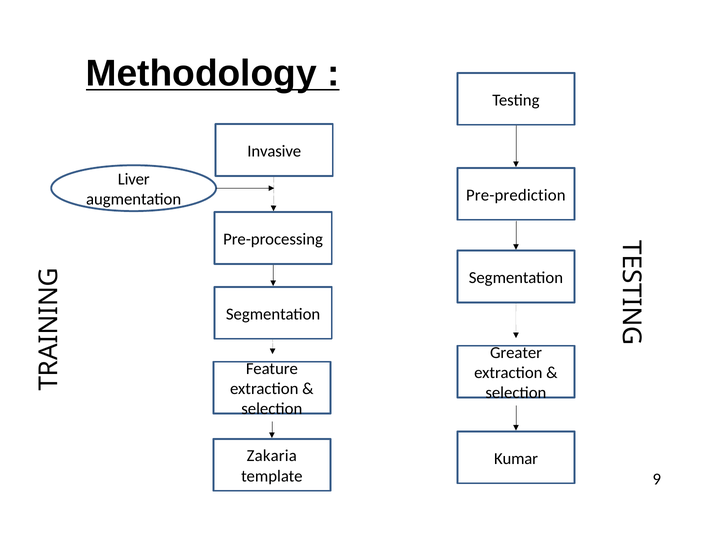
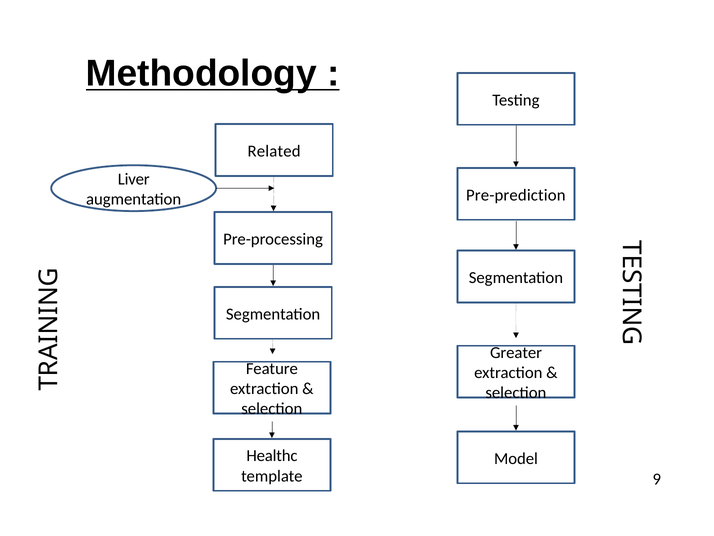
Invasive: Invasive -> Related (274, 151)
Zakaria: Zakaria -> Healthc (272, 456)
Kumar: Kumar -> Model (516, 458)
